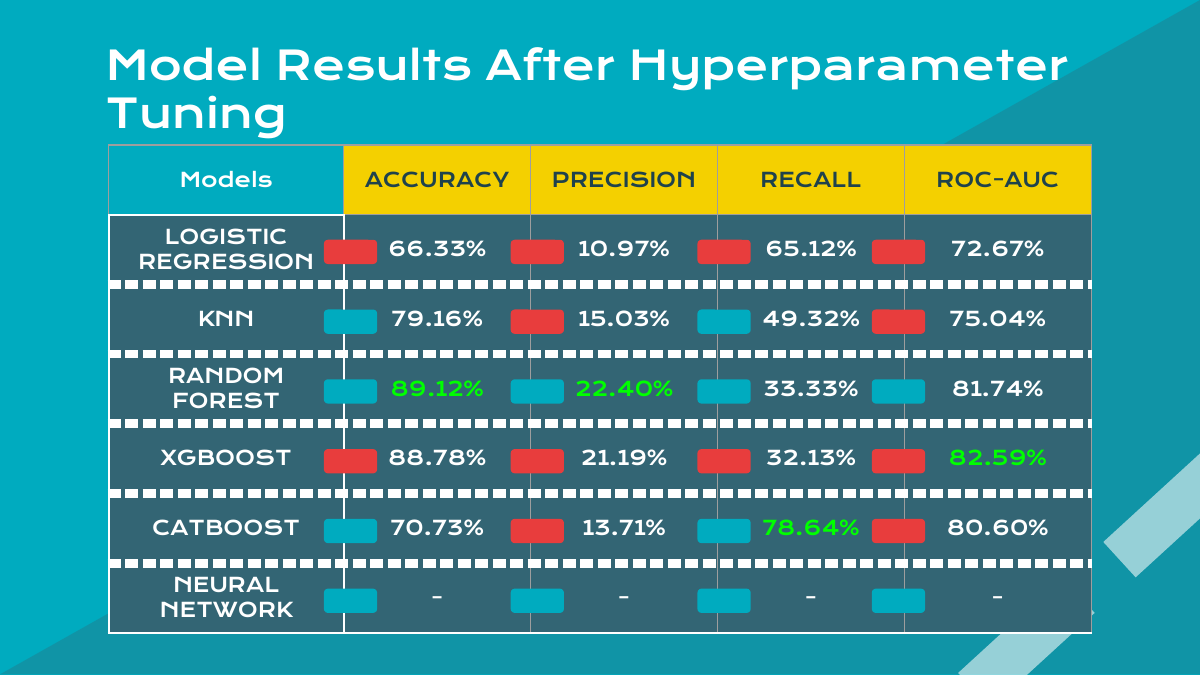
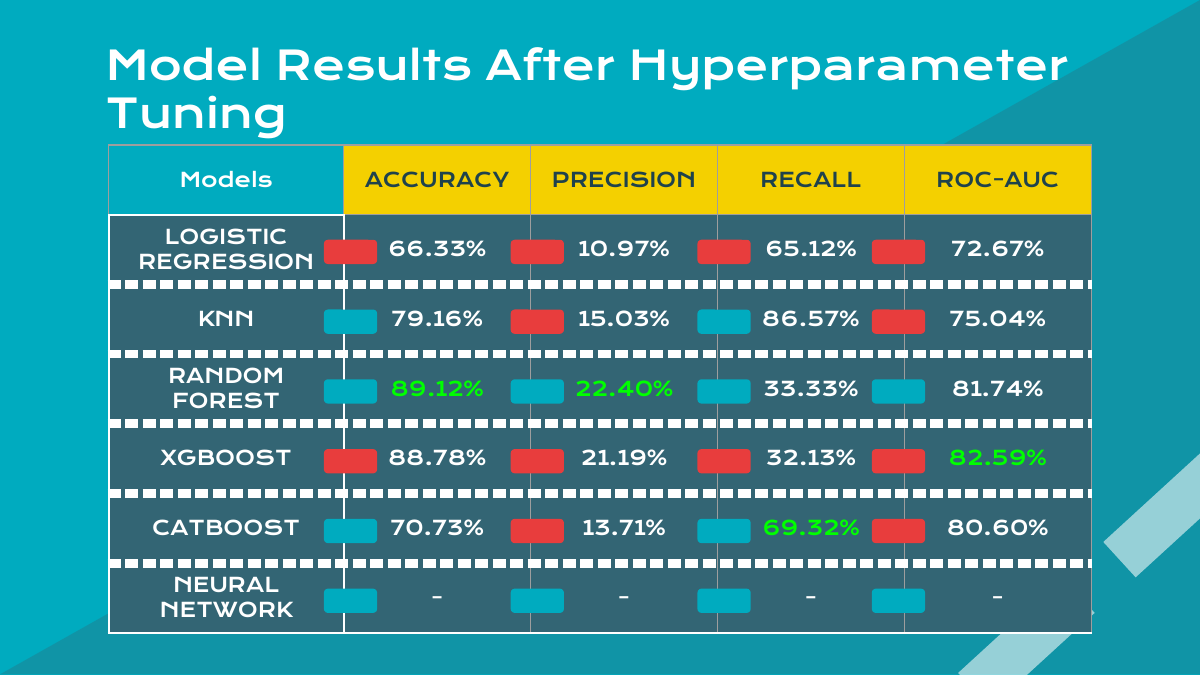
49.32%: 49.32% -> 86.57% (811, 320)
78.64%: 78.64% -> 69.32% (811, 529)
